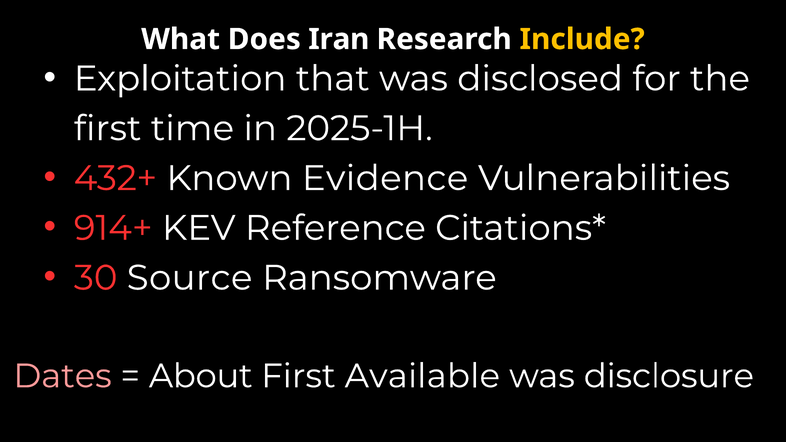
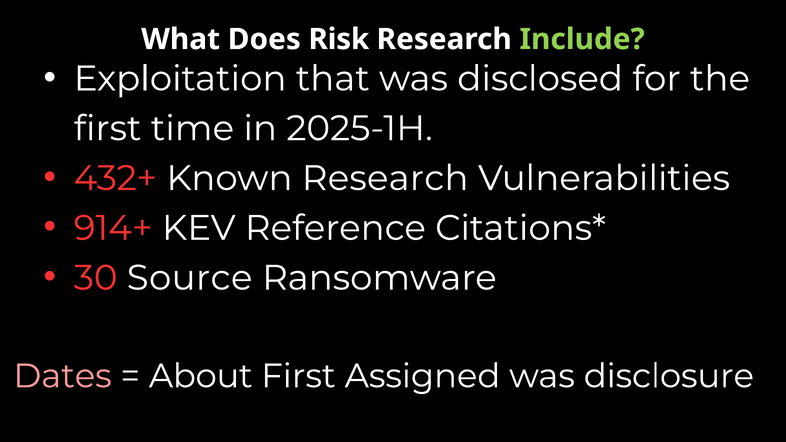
Iran: Iran -> Risk (339, 39)
Include colour: yellow -> light green (582, 39)
Known Evidence: Evidence -> Research (385, 178)
Available: Available -> Assigned (422, 376)
